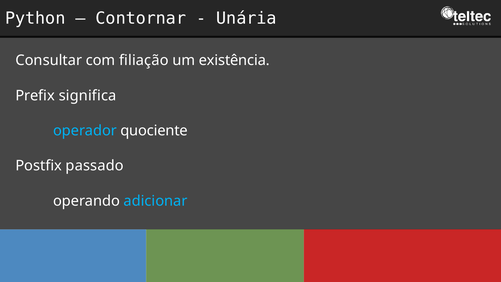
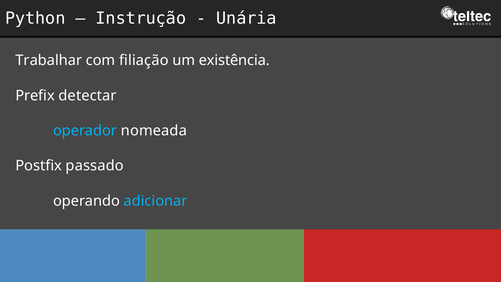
Contornar: Contornar -> Instrução (141, 18)
Consultar: Consultar -> Trabalhar (49, 60)
significa: significa -> detectar (88, 96)
quociente: quociente -> nomeada (154, 131)
